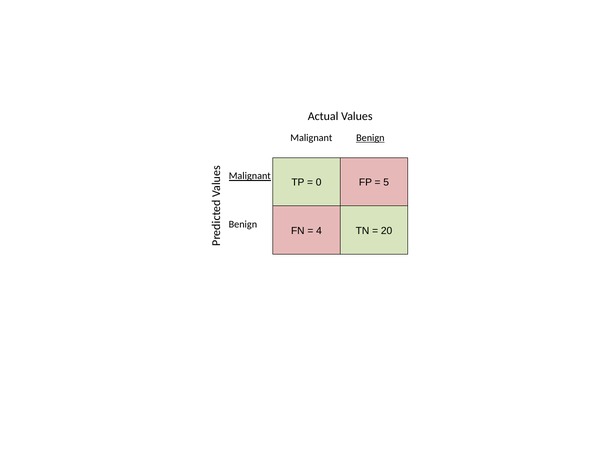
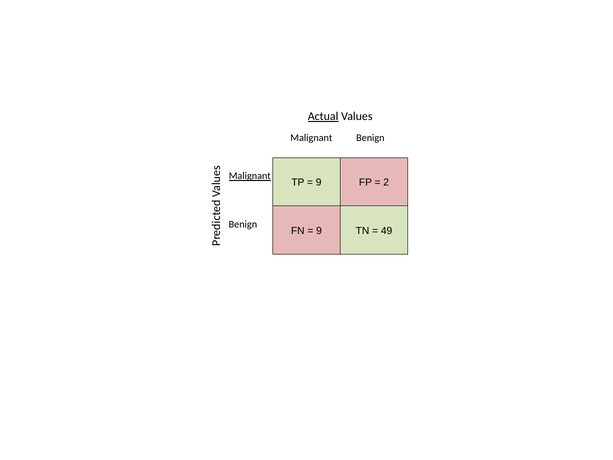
Actual underline: none -> present (323, 116)
Benign underline: present -> none (370, 138)
0: 0 -> 9 (319, 182)
5: 5 -> 2 (386, 182)
4: 4 -> 9 (319, 231)
20: 20 -> 49 (387, 231)
